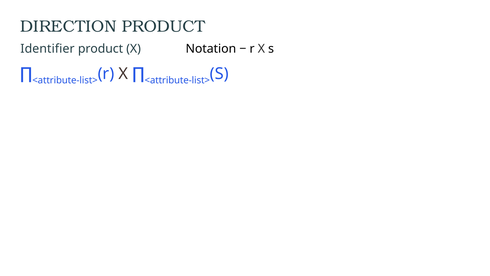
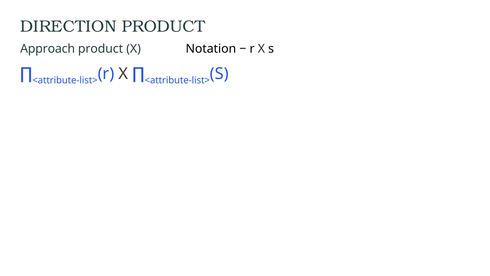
Identifier: Identifier -> Approach (48, 49)
